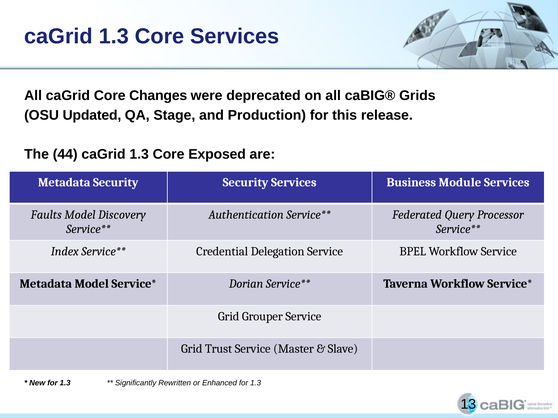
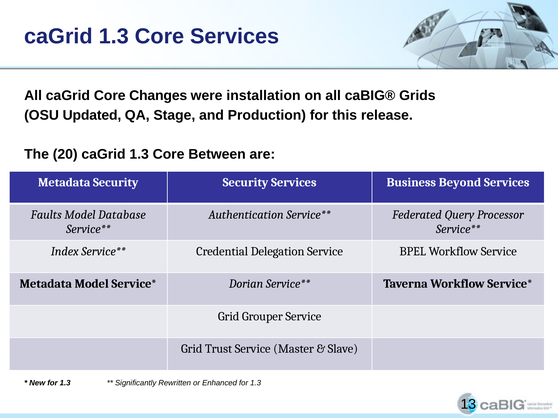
deprecated: deprecated -> installation (263, 96)
44: 44 -> 20 (65, 154)
Exposed: Exposed -> Between (217, 154)
Module: Module -> Beyond (460, 183)
Discovery: Discovery -> Database (122, 215)
